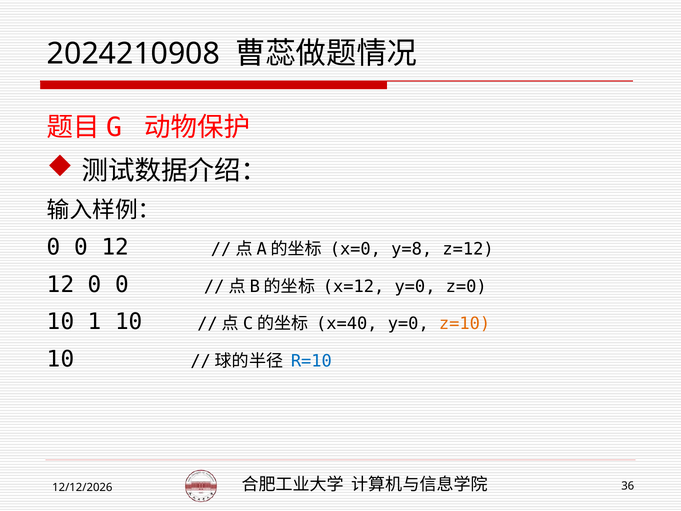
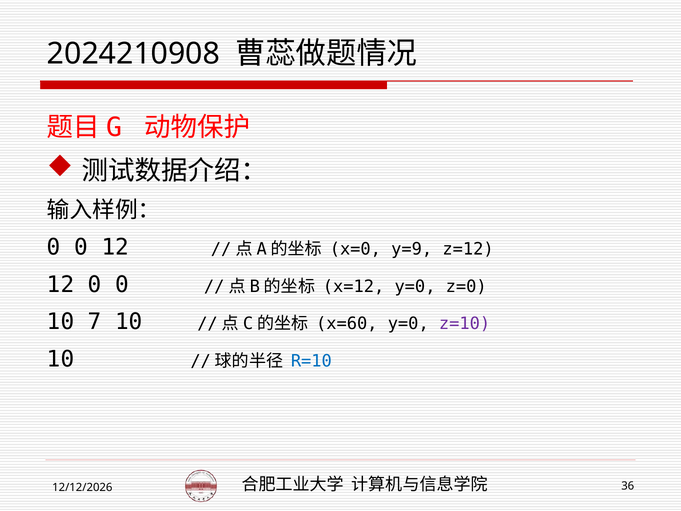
y=8: y=8 -> y=9 (412, 249)
1: 1 -> 7 (95, 322)
x=40: x=40 -> x=60 (347, 324)
z=10 colour: orange -> purple (465, 324)
